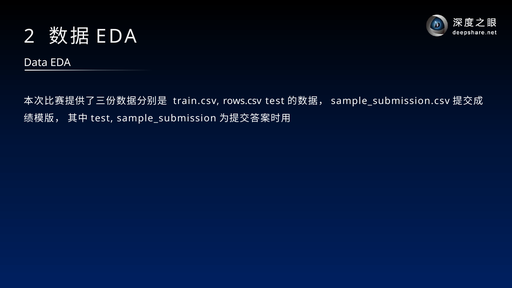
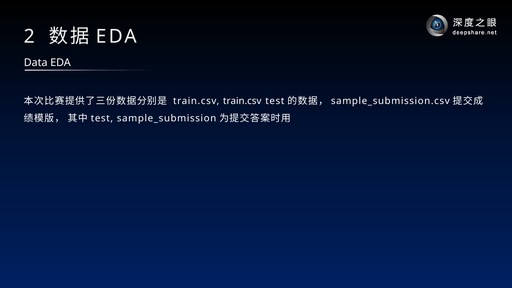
train.csv rows.csv: rows.csv -> train.csv (242, 101)
